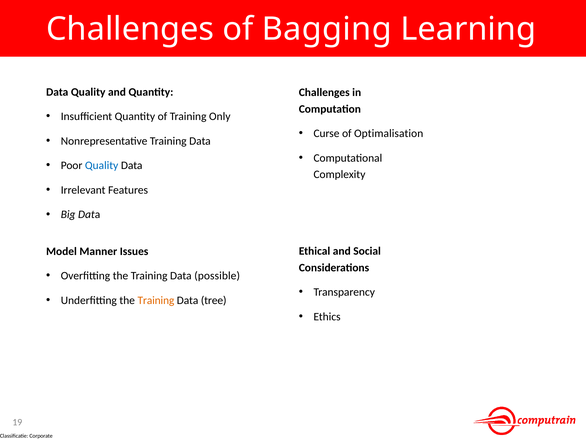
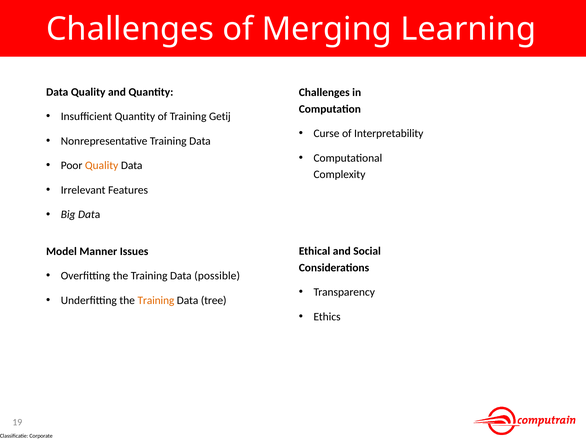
Bagging: Bagging -> Merging (327, 29)
Only: Only -> Getij (220, 117)
Optimalisation: Optimalisation -> Interpretability (389, 134)
Quality colour: blue -> orange (102, 166)
